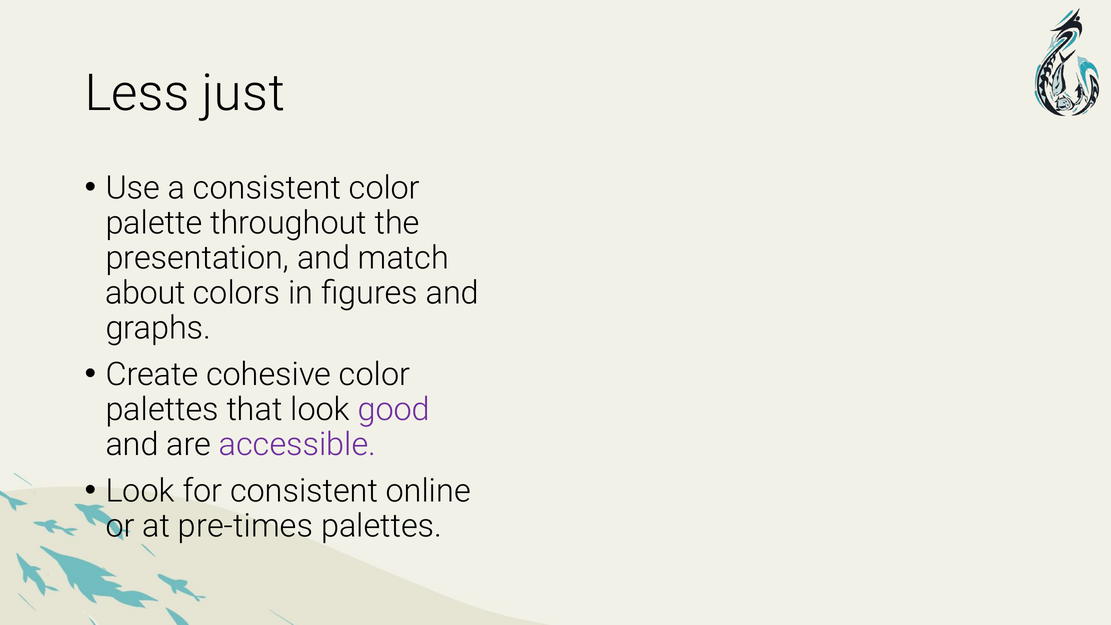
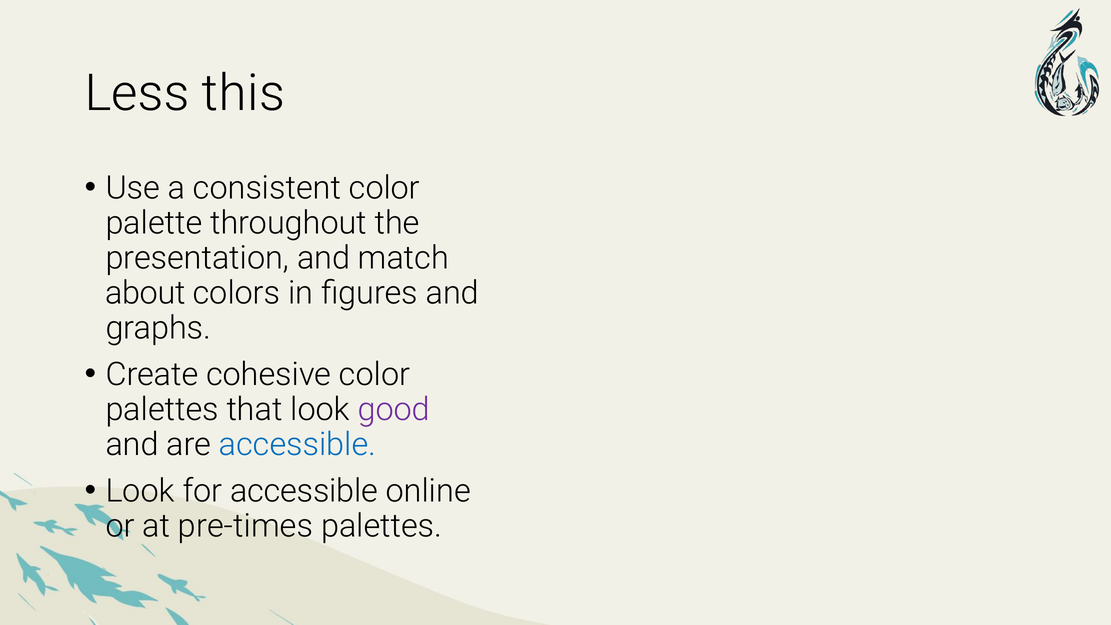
just: just -> this (243, 93)
accessible colour: purple -> blue (297, 444)
for consistent: consistent -> accessible (304, 491)
